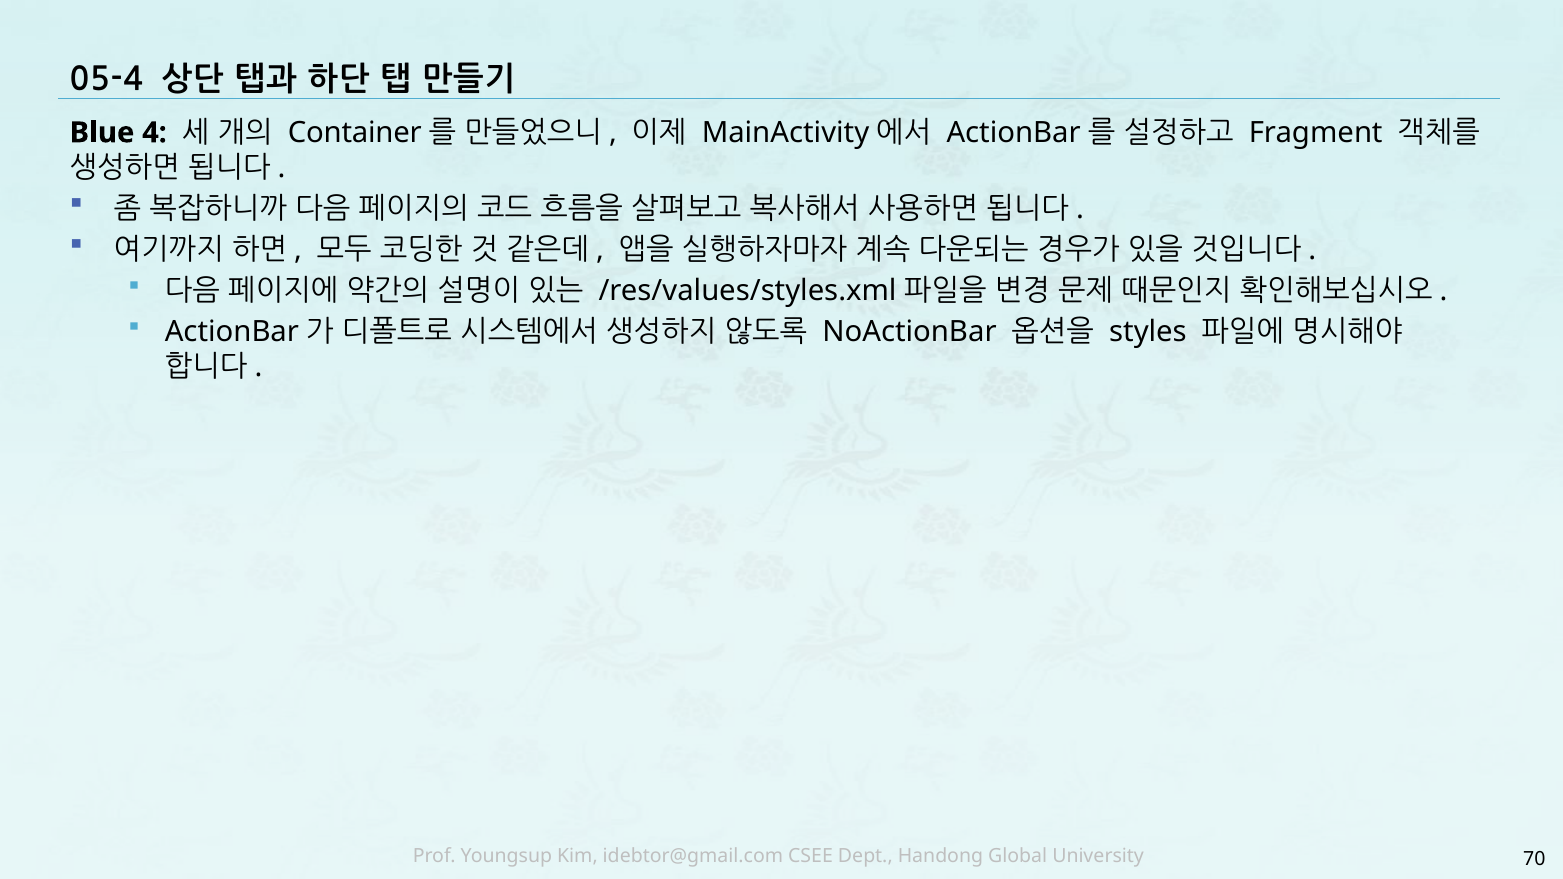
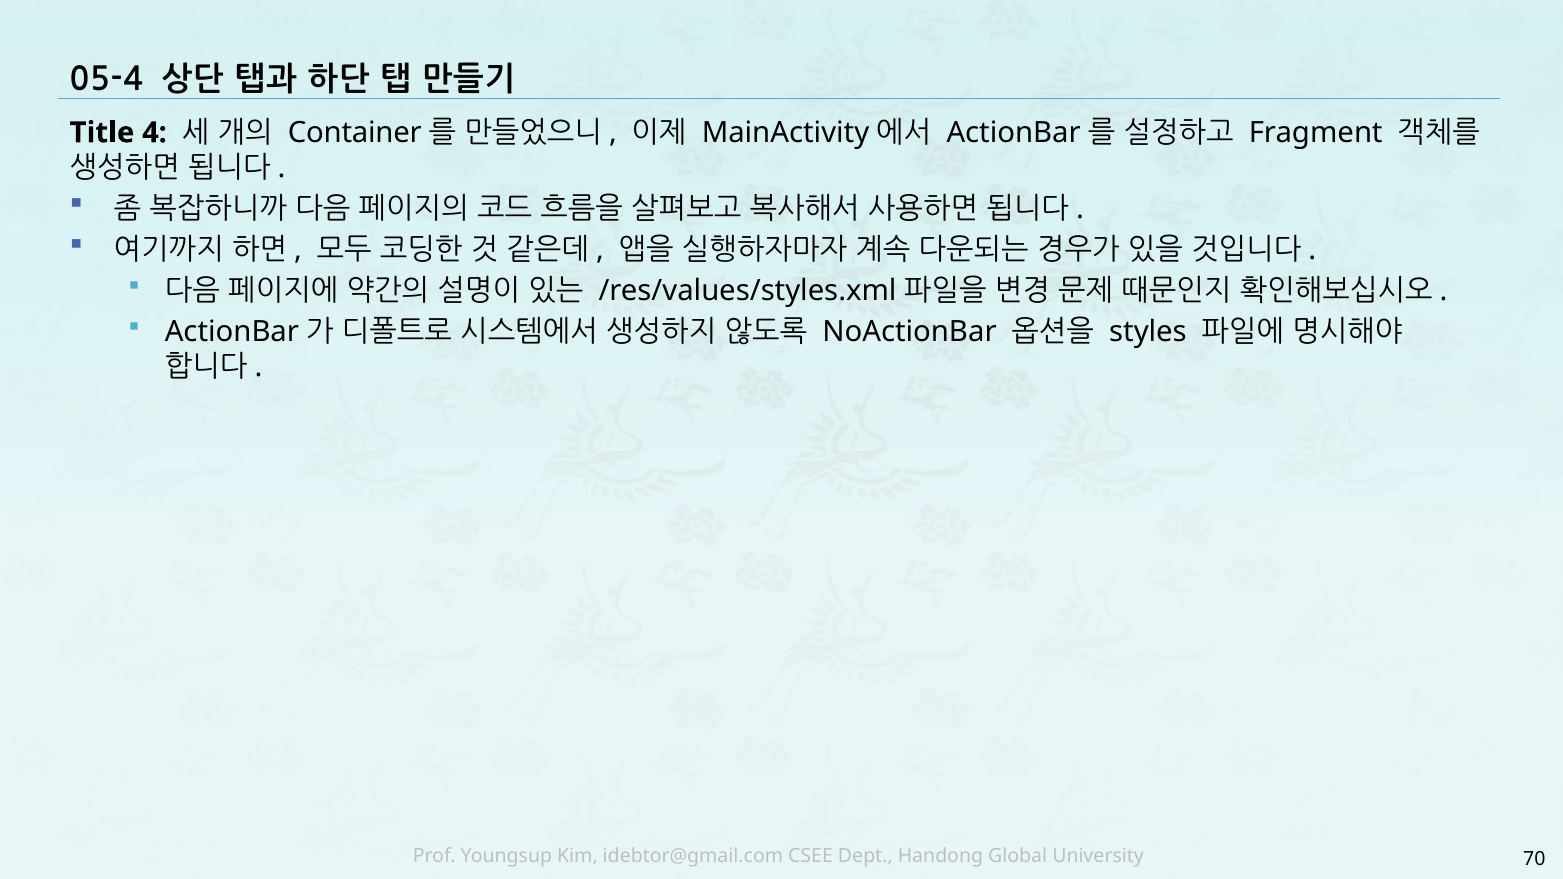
Blue: Blue -> Title (102, 133)
